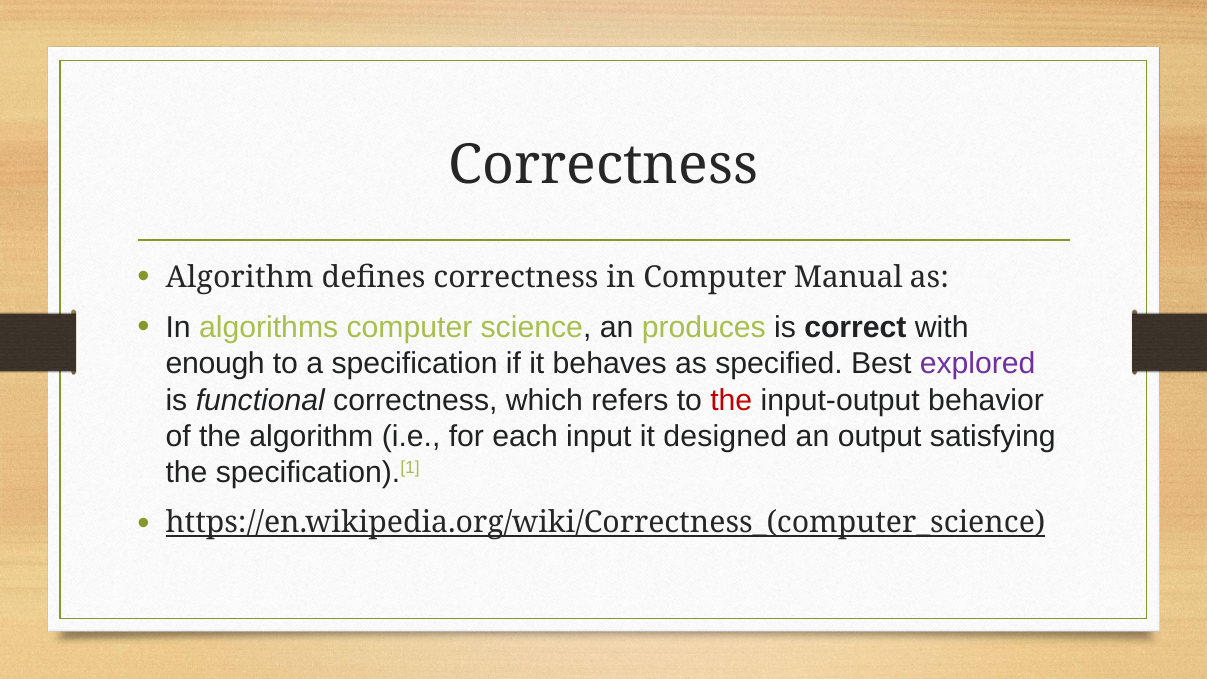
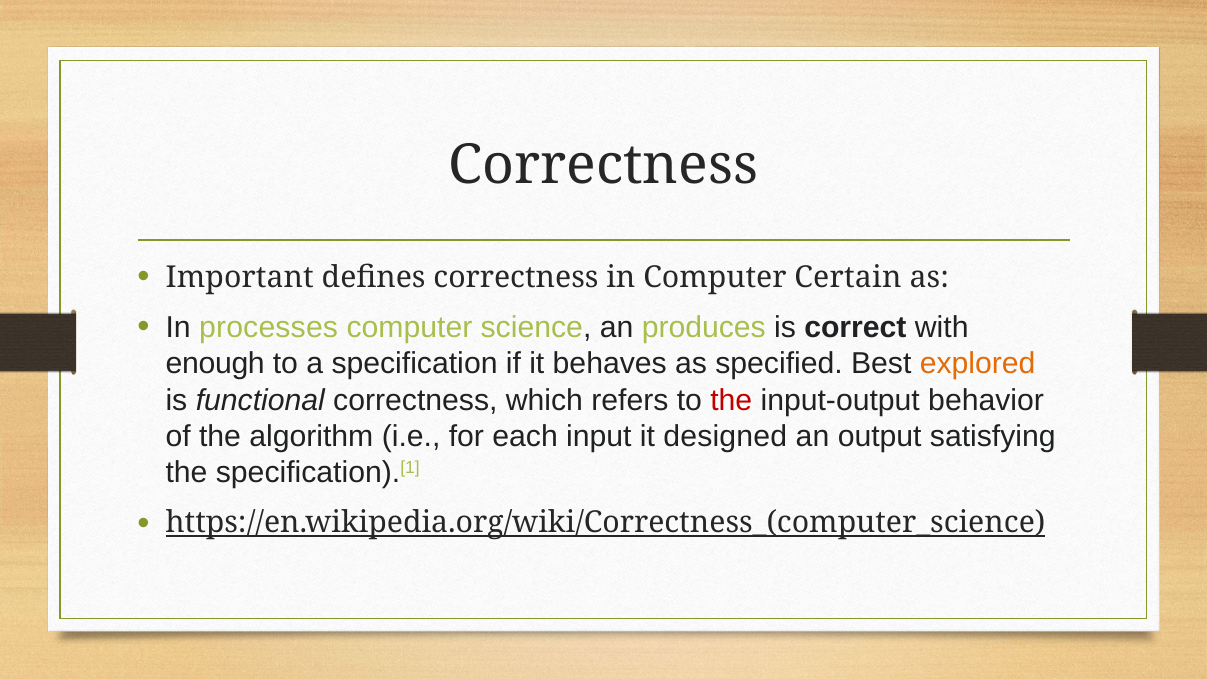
Algorithm: Algorithm -> Important (240, 278)
Manual: Manual -> Certain (848, 278)
algorithms: algorithms -> processes (269, 328)
explored colour: purple -> orange (978, 364)
